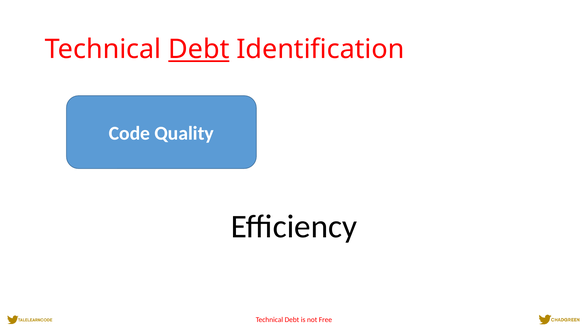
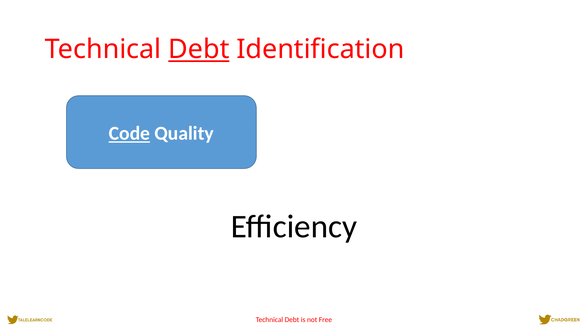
Code underline: none -> present (129, 133)
